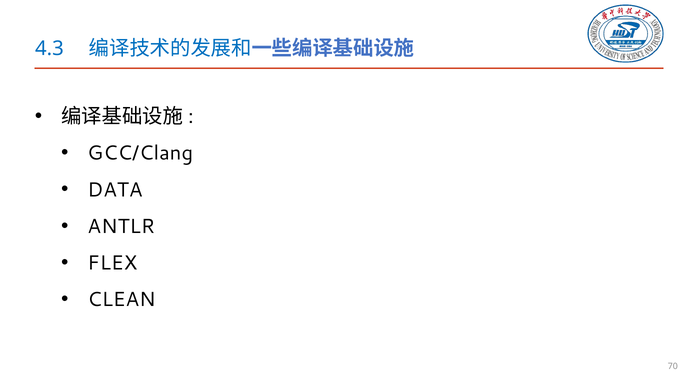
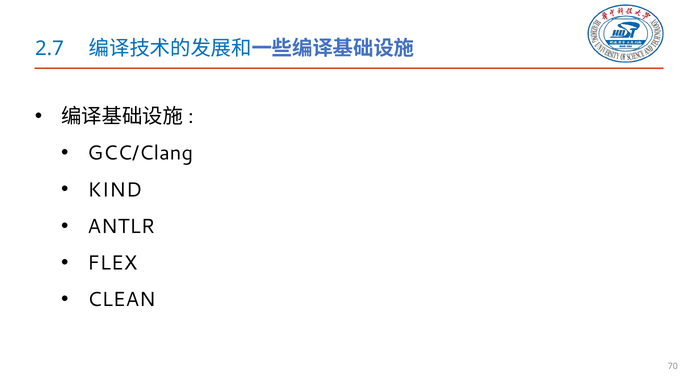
4.3: 4.3 -> 2.7 (49, 49)
DATA: DATA -> KIND (115, 190)
